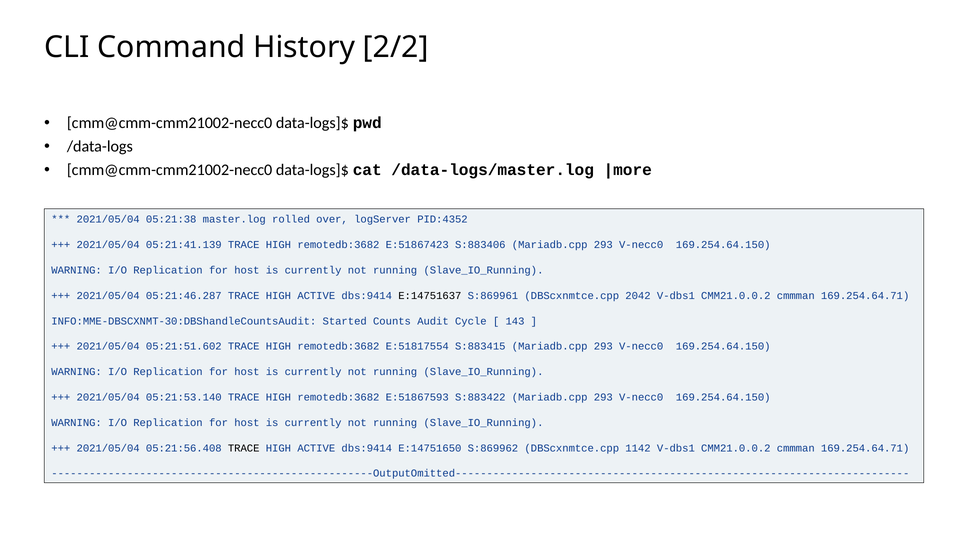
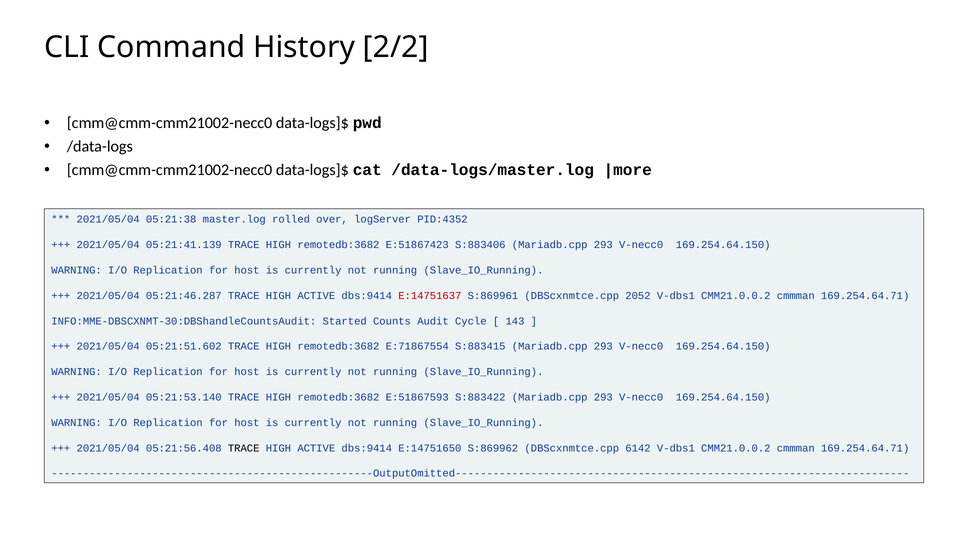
E:14751637 colour: black -> red (430, 295)
2042: 2042 -> 2052 (638, 295)
E:51817554: E:51817554 -> E:71867554 (417, 346)
1142: 1142 -> 6142 (638, 448)
